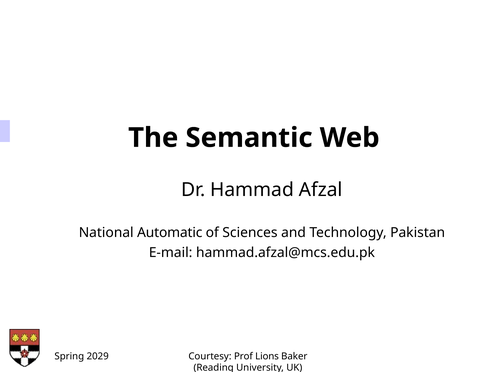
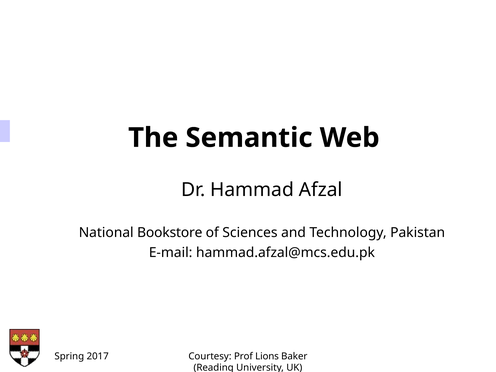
Automatic: Automatic -> Bookstore (170, 233)
2029: 2029 -> 2017 (98, 356)
